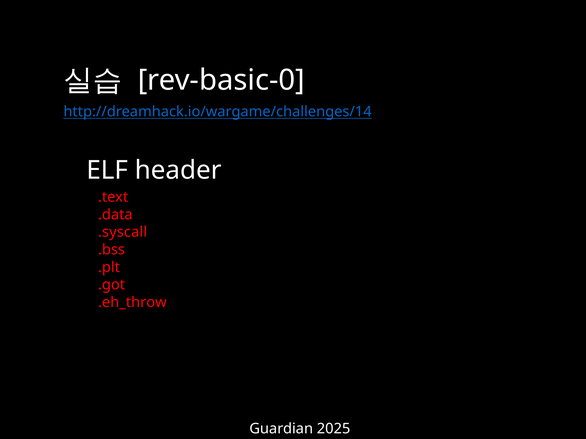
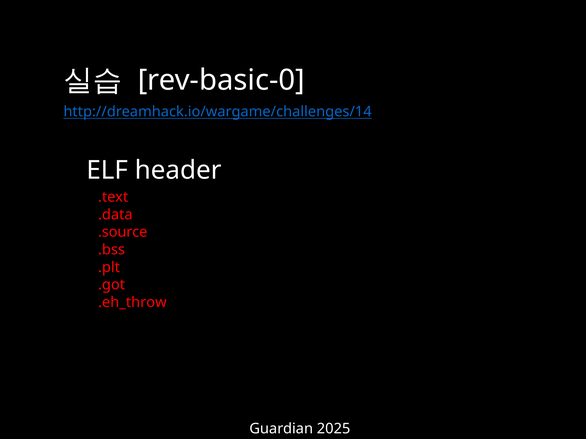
.syscall: .syscall -> .source (123, 232)
